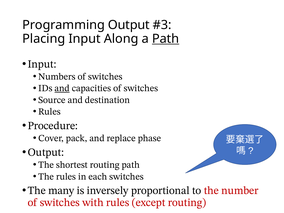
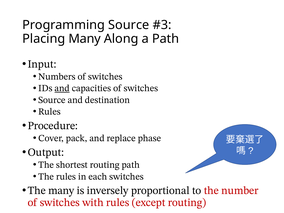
Programming Output: Output -> Source (129, 25)
Placing Input: Input -> Many (85, 39)
Path underline: present -> none (166, 39)
